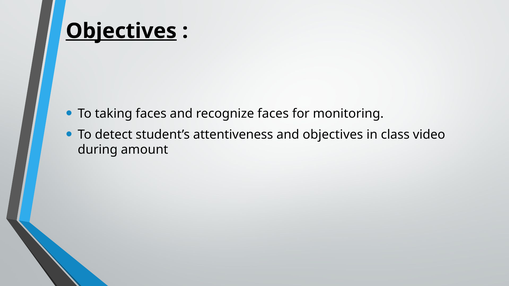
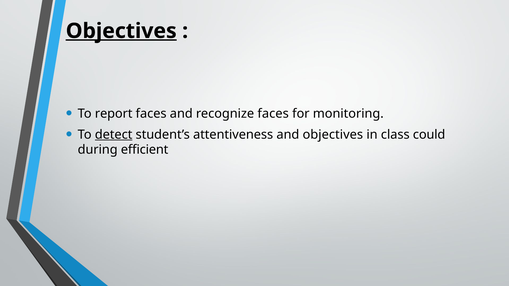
taking: taking -> report (114, 114)
detect underline: none -> present (114, 135)
video: video -> could (429, 135)
amount: amount -> efficient (145, 150)
